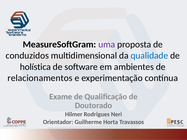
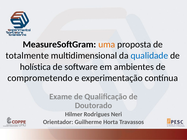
uma colour: purple -> orange (107, 44)
conduzidos: conduzidos -> totalmente (27, 56)
relacionamentos: relacionamentos -> comprometendo (40, 78)
